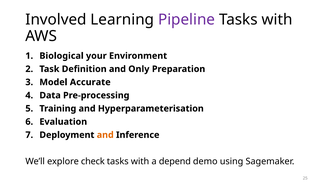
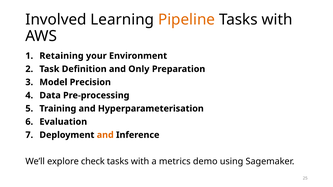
Pipeline colour: purple -> orange (187, 20)
Biological: Biological -> Retaining (62, 56)
Accurate: Accurate -> Precision (90, 82)
depend: depend -> metrics (175, 162)
